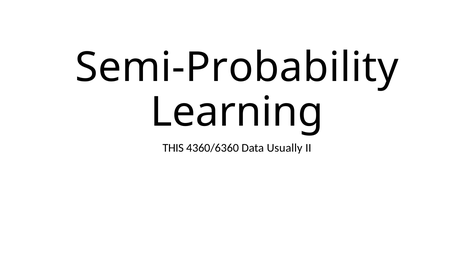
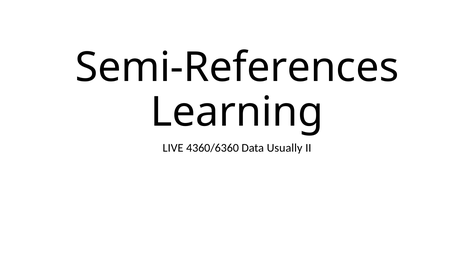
Semi-Probability: Semi-Probability -> Semi-References (237, 68)
THIS: THIS -> LIVE (173, 148)
